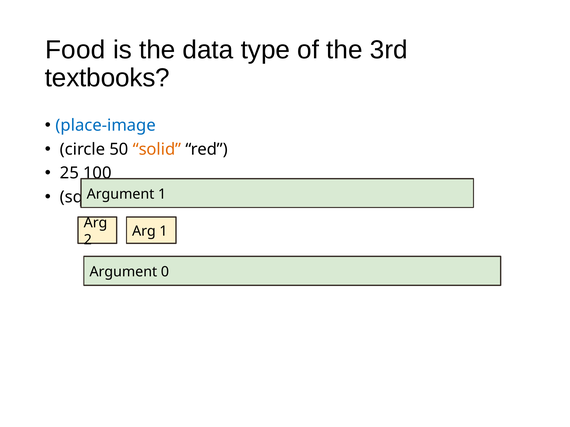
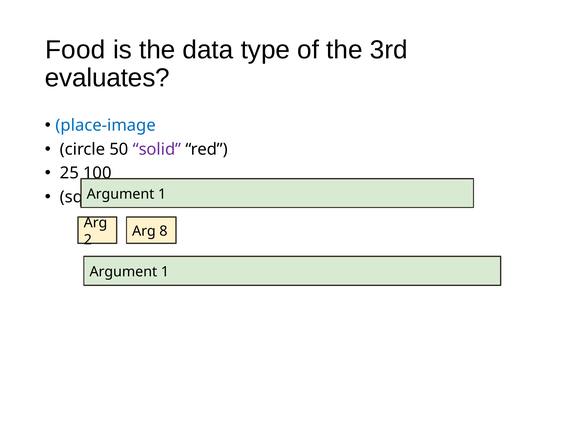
textbooks: textbooks -> evaluates (107, 78)
solid colour: orange -> purple (157, 149)
Arg 1: 1 -> 8 (163, 231)
0: 0 -> 1 (165, 272)
